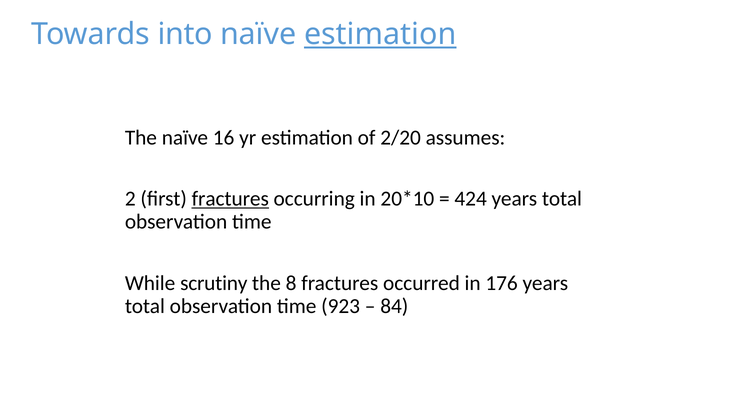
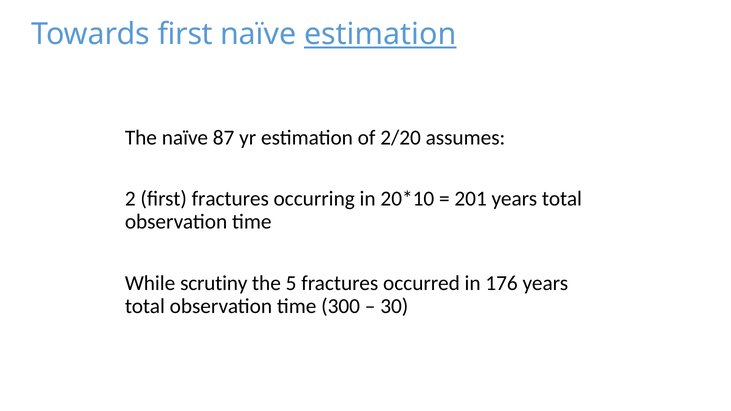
Towards into: into -> first (185, 34)
16: 16 -> 87 (224, 138)
fractures underline: present -> none (230, 199)
424: 424 -> 201 (471, 199)
8: 8 -> 5 (291, 283)
923: 923 -> 300 (341, 306)
84: 84 -> 30 (394, 306)
